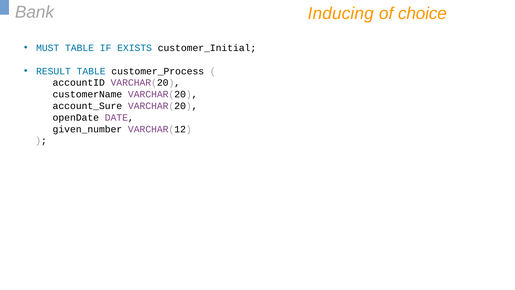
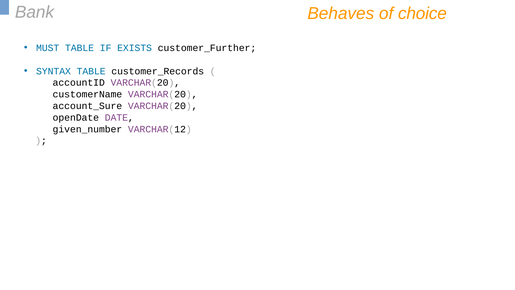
Inducing: Inducing -> Behaves (341, 13)
customer_Initial: customer_Initial -> customer_Further (207, 48)
RESULT: RESULT -> SYNTAX (53, 71)
customer_Process: customer_Process -> customer_Records (158, 71)
